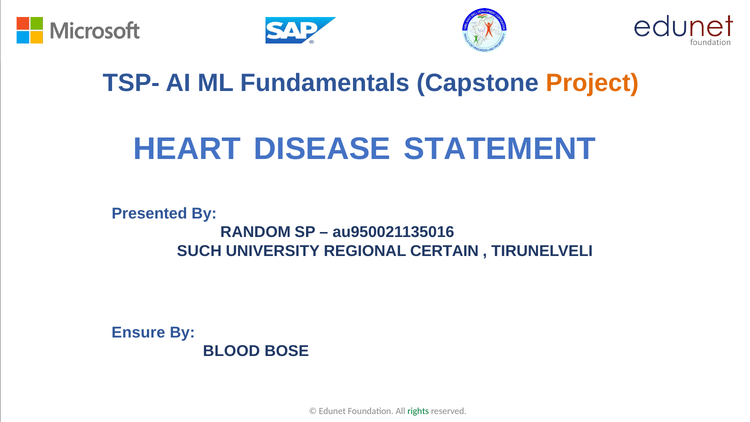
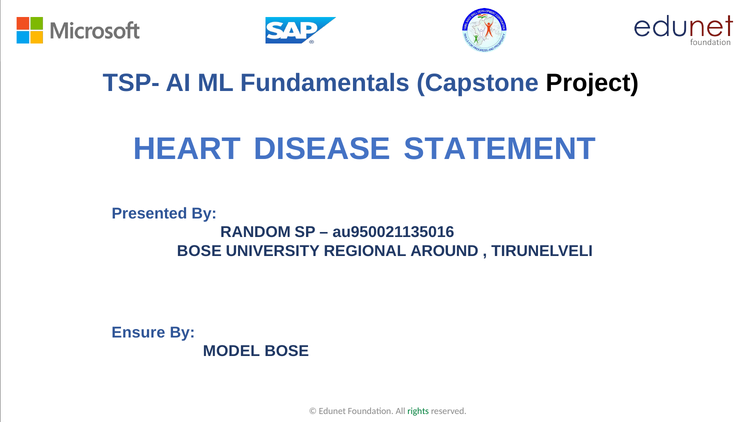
Project colour: orange -> black (592, 83)
SUCH: SUCH -> BOSE (199, 251)
CERTAIN: CERTAIN -> AROUND (444, 251)
BLOOD: BLOOD -> MODEL (231, 351)
